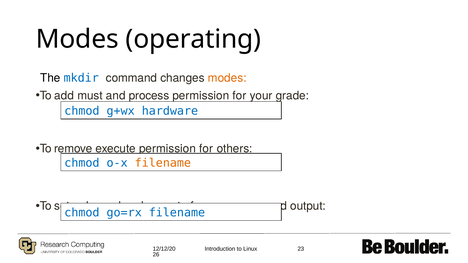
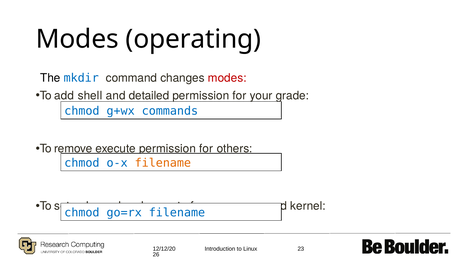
modes colour: orange -> red (227, 78)
must: must -> shell (90, 96)
process: process -> detailed (149, 96)
hardware: hardware -> commands (170, 111)
output: output -> kernel (308, 206)
